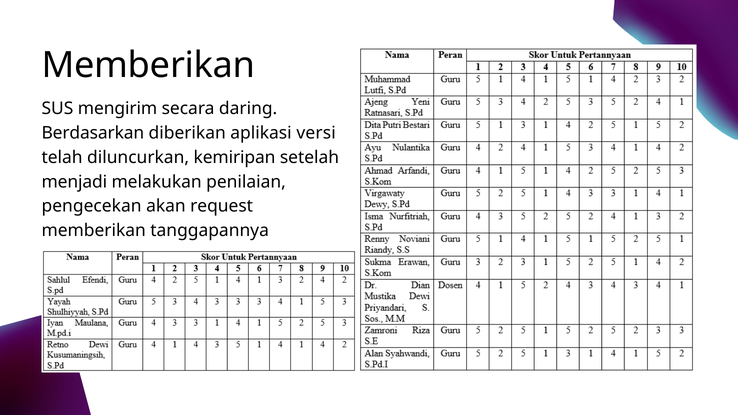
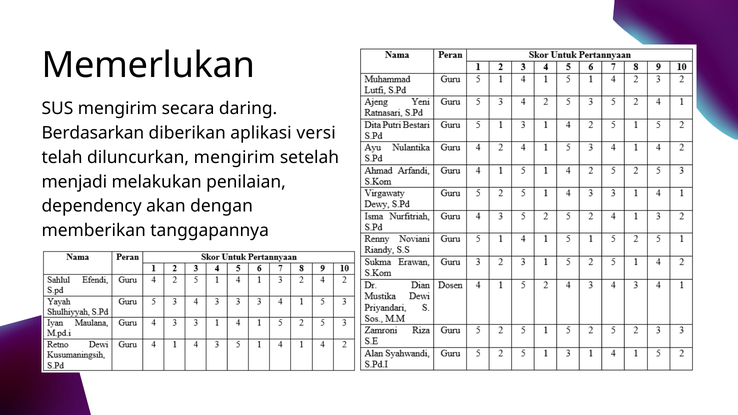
Memberikan: Memberikan -> Memerlukan (148, 65)
diluncurkan kemiripan: kemiripan -> mengirim (234, 157)
pengecekan: pengecekan -> dependency (92, 206)
request: request -> dengan (222, 206)
